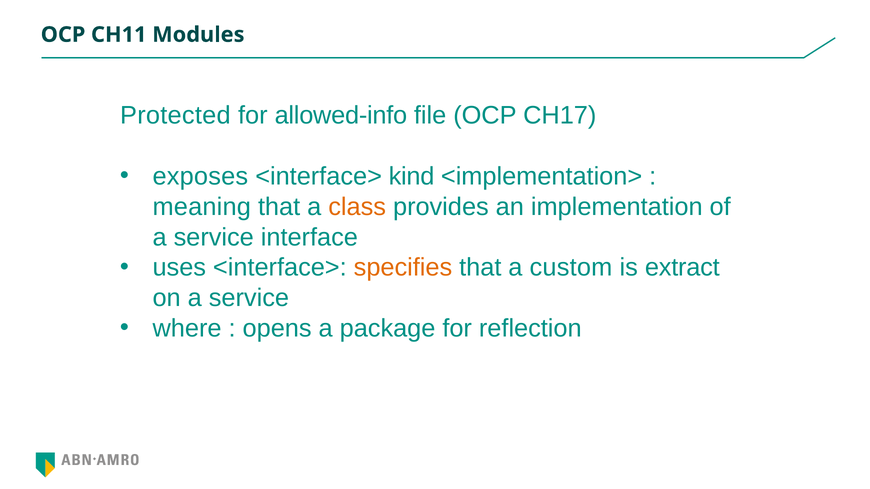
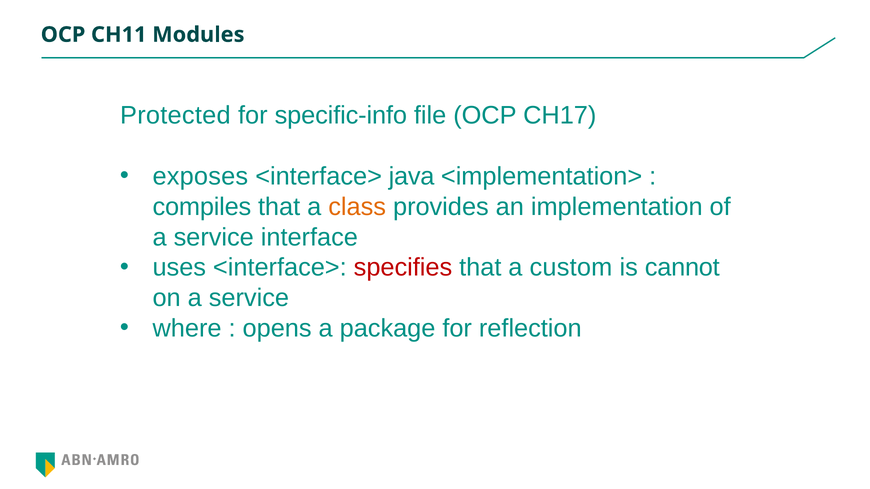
allowed-info: allowed-info -> specific-info (341, 115)
kind: kind -> java (412, 176)
meaning: meaning -> compiles (202, 207)
specifies colour: orange -> red (403, 268)
extract: extract -> cannot (682, 268)
